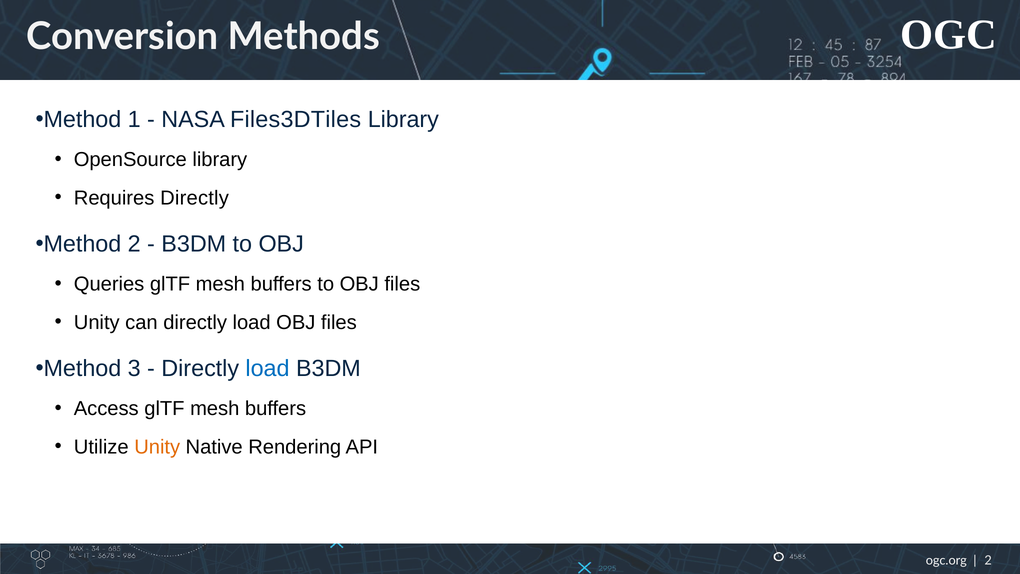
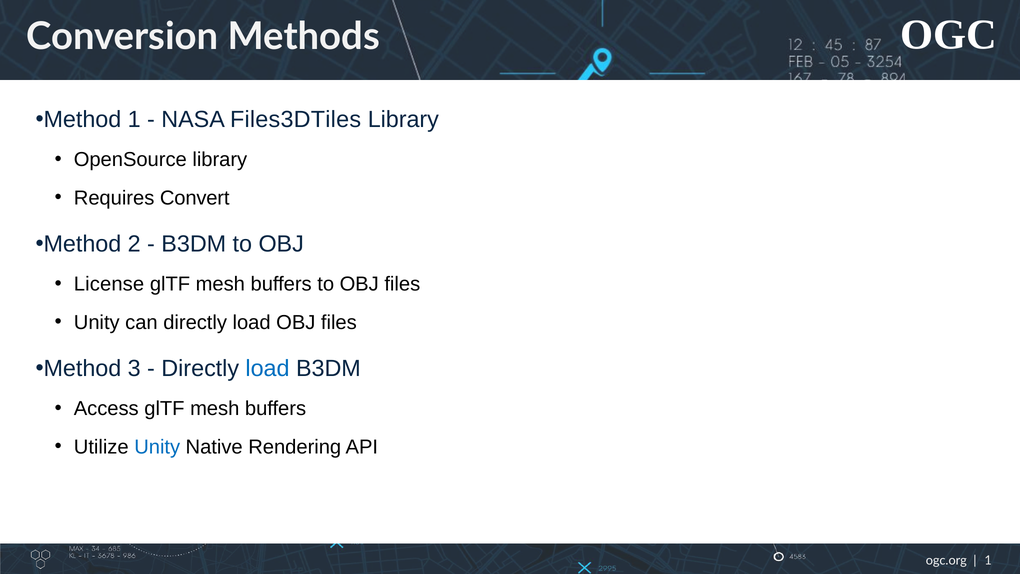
Requires Directly: Directly -> Convert (195, 198)
Queries: Queries -> License (109, 284)
Unity colour: orange -> blue (157, 447)
2: 2 -> 1 (988, 560)
